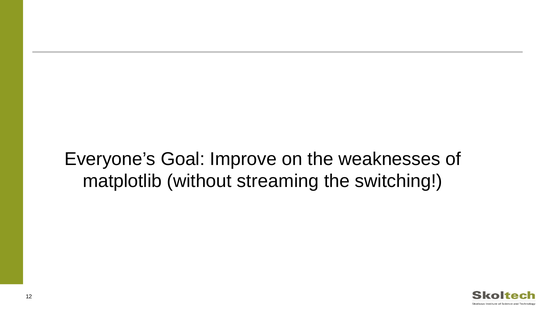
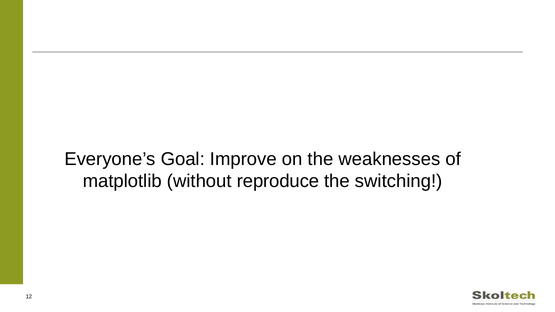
streaming: streaming -> reproduce (278, 181)
